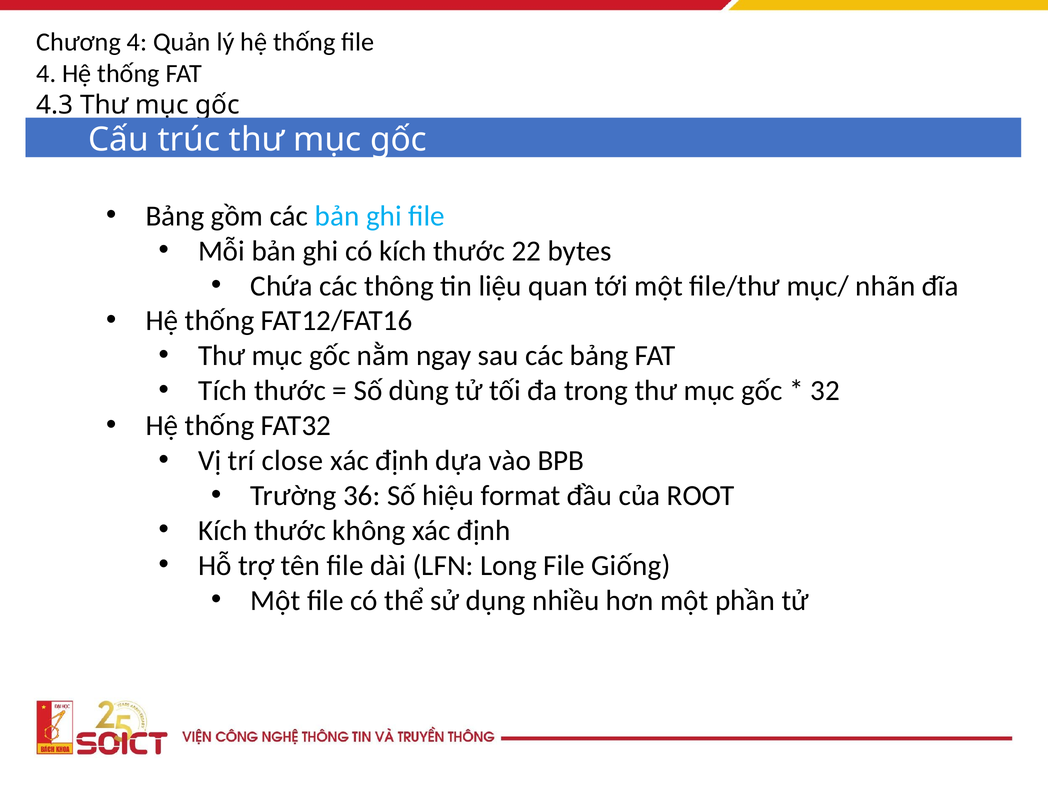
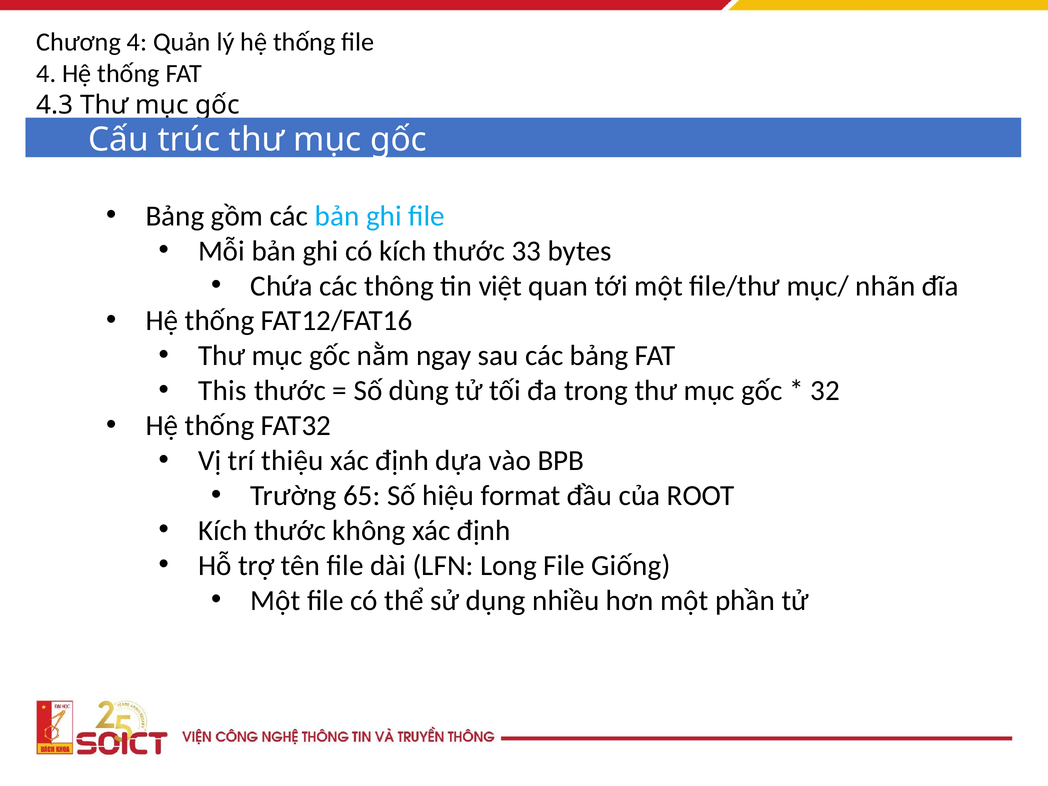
22: 22 -> 33 (526, 251)
liệu: liệu -> việt (500, 286)
Tích: Tích -> This (223, 391)
close: close -> thiệu (292, 461)
36: 36 -> 65 (362, 496)
